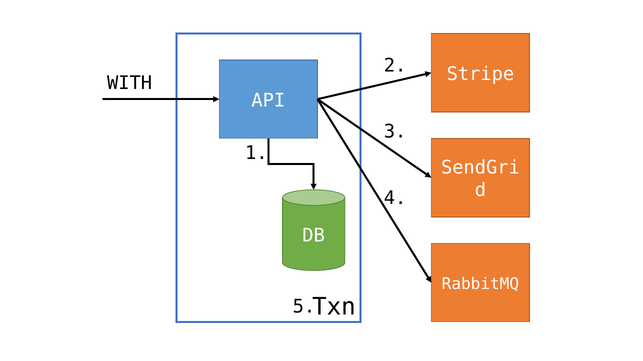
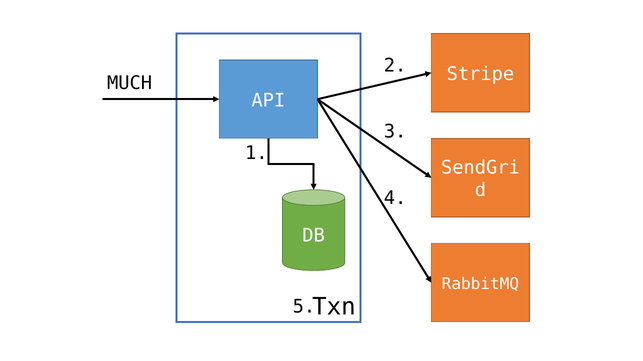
WITH: WITH -> MUCH (130, 83)
